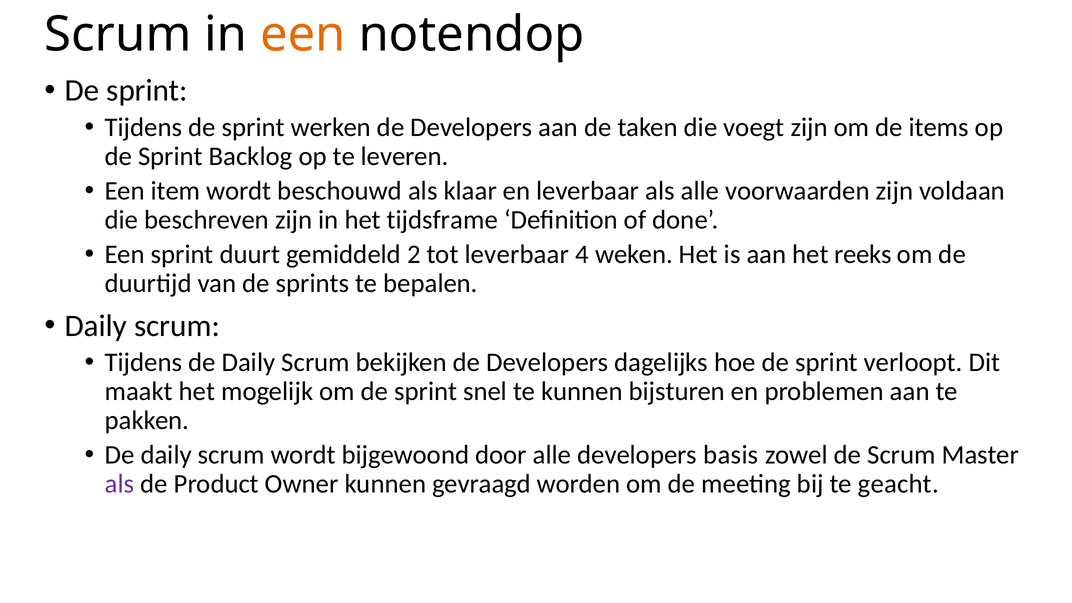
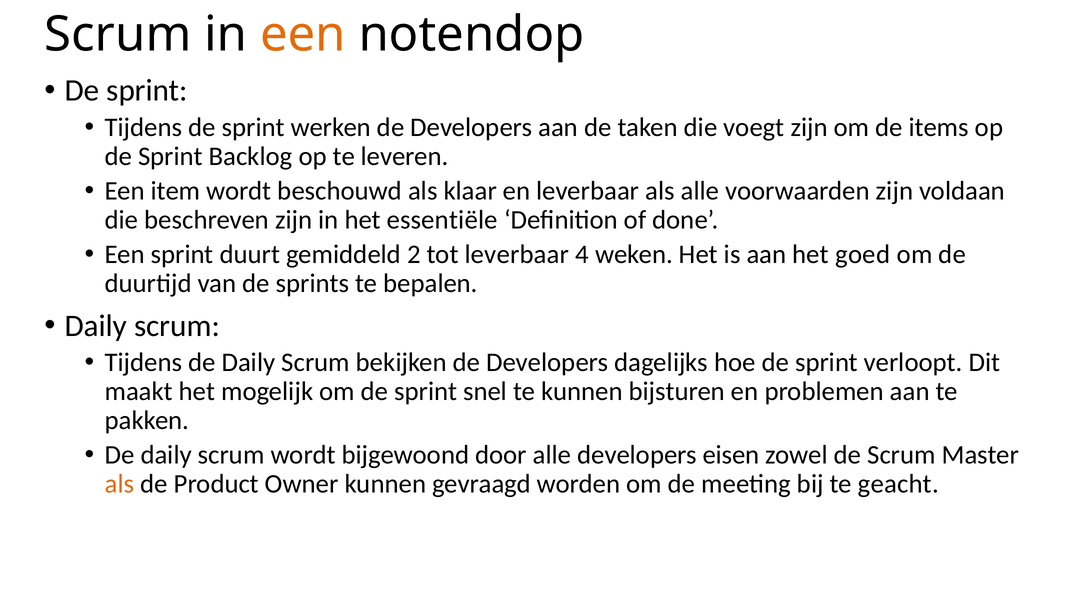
tijdsframe: tijdsframe -> essentiële (442, 220)
reeks: reeks -> goed (863, 254)
basis: basis -> eisen (731, 455)
als colour: purple -> orange (119, 484)
